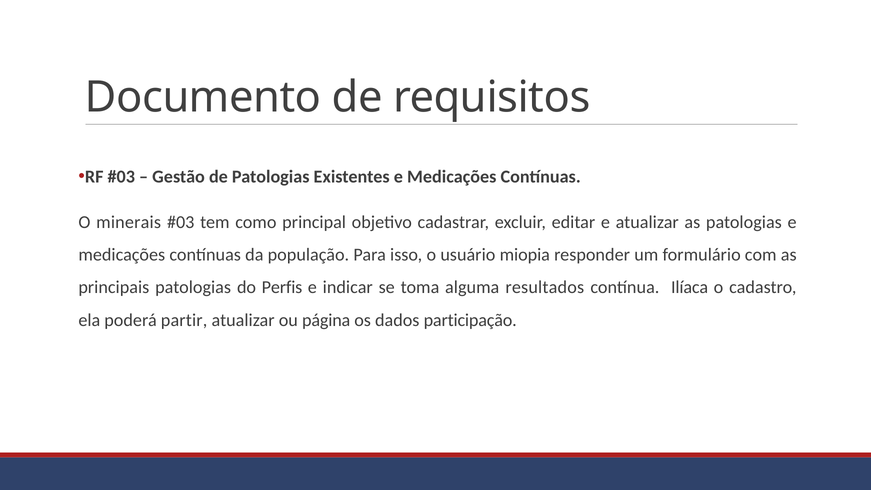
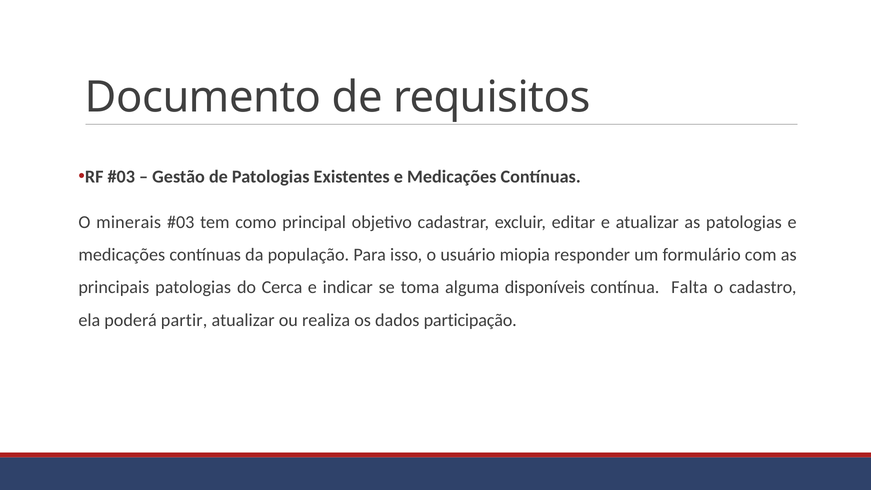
Perfis: Perfis -> Cerca (282, 287)
resultados: resultados -> disponíveis (545, 287)
Ilíaca: Ilíaca -> Falta (689, 287)
página: página -> realiza (326, 320)
